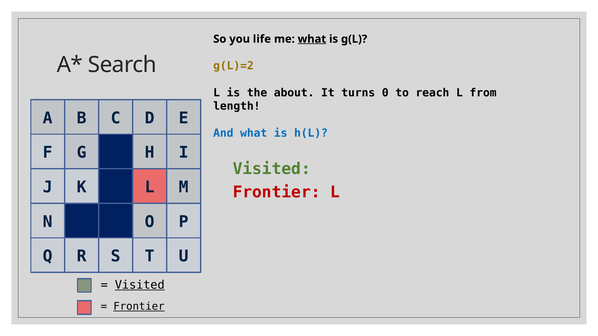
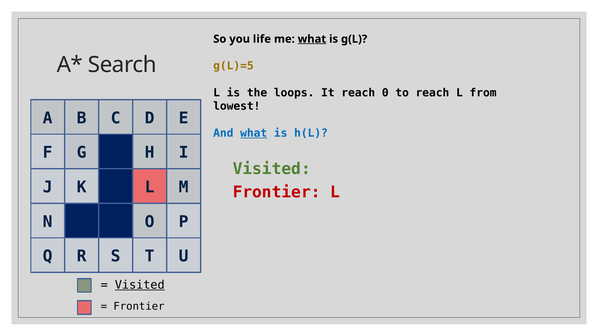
g(L)=2: g(L)=2 -> g(L)=5 (233, 66)
about: about -> loops (294, 93)
It turns: turns -> reach (358, 93)
length: length -> lowest (237, 106)
what underline: none -> present (254, 133)
Frontier underline: present -> none (139, 307)
